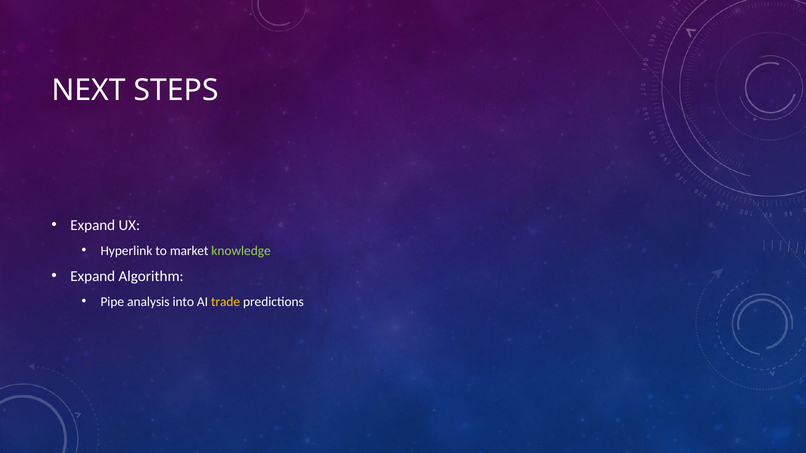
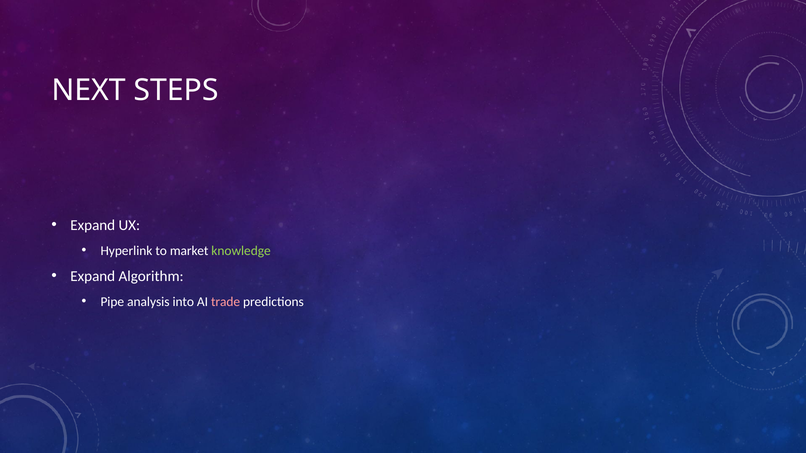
trade colour: yellow -> pink (226, 302)
